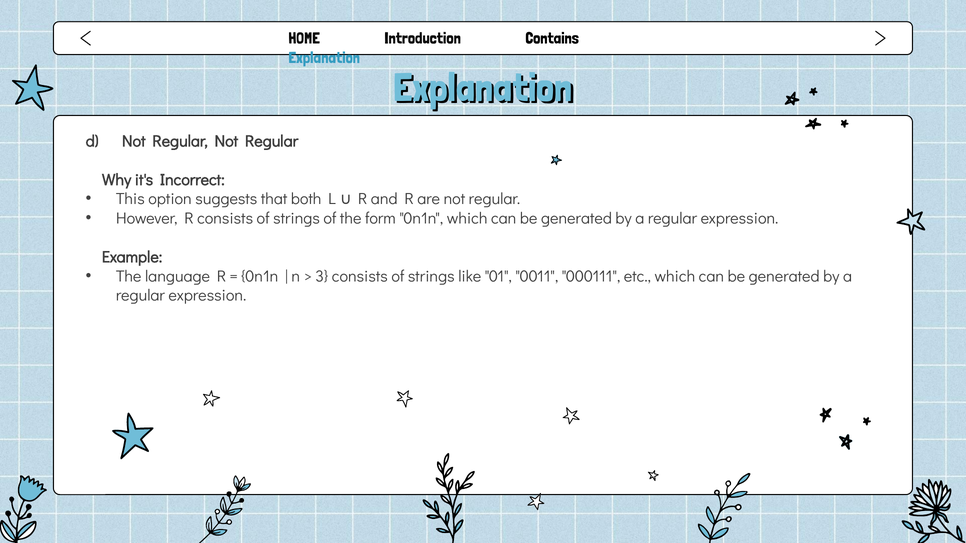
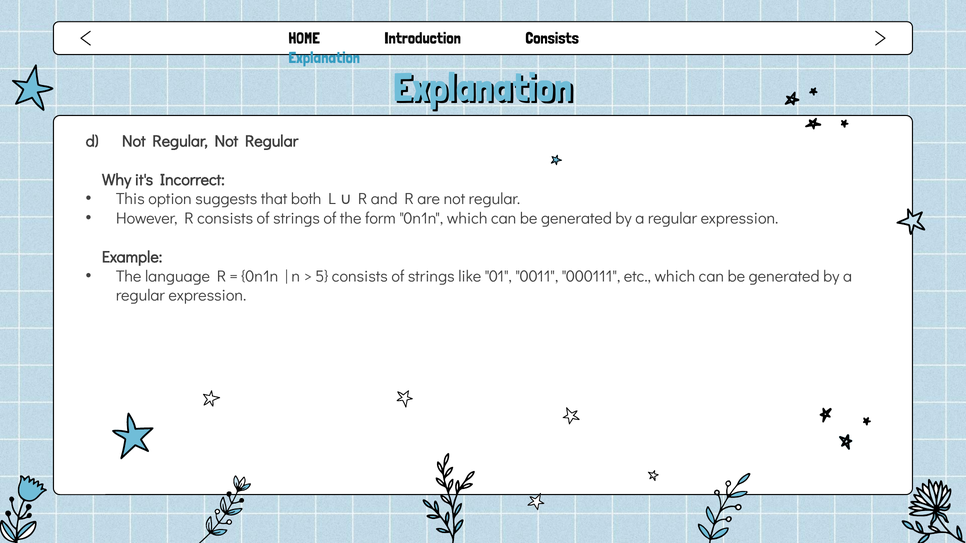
Introduction Contains: Contains -> Consists (552, 39)
3: 3 -> 5 (322, 276)
